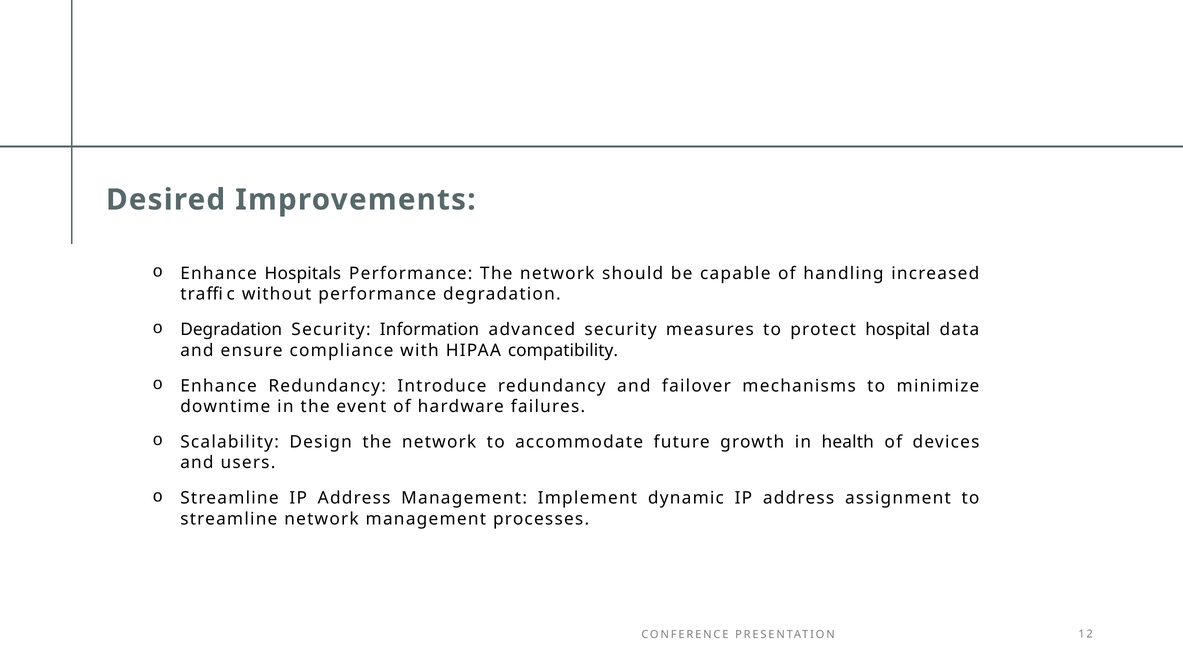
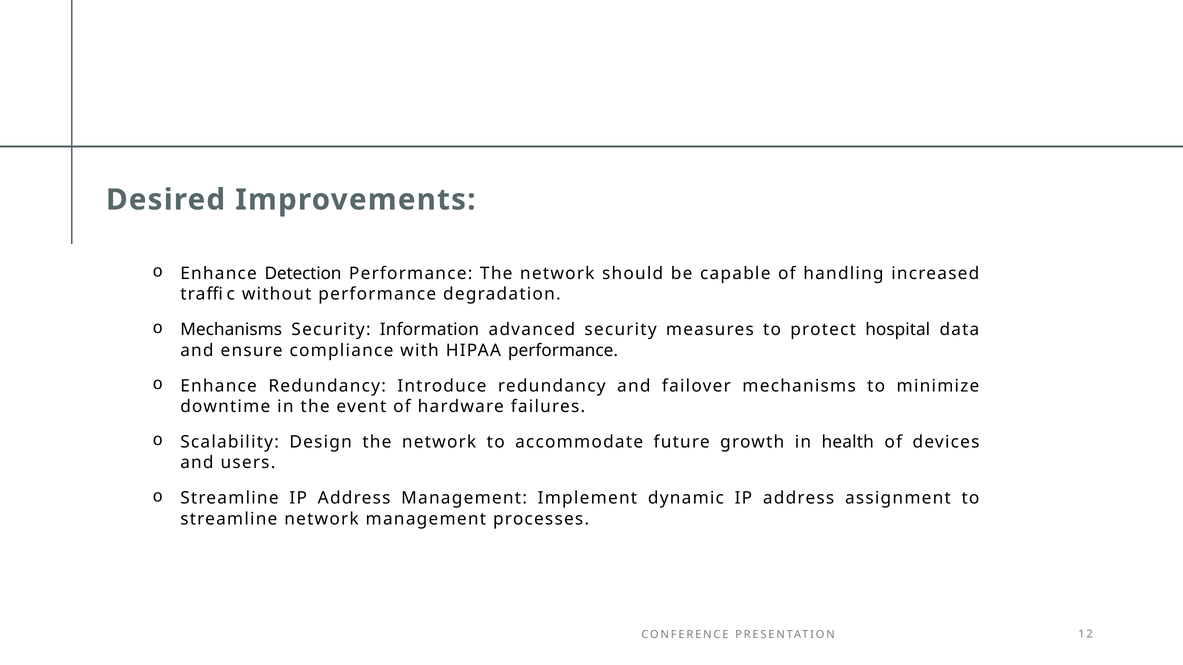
Hospitals: Hospitals -> Detection (303, 274)
Degradation: Degradation -> Mechanisms (231, 330)
HIPAA compatibility: compatibility -> performance (563, 351)
